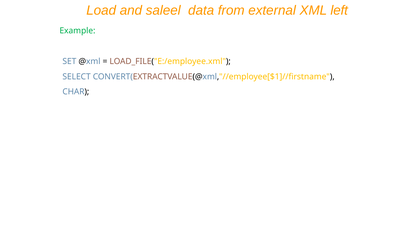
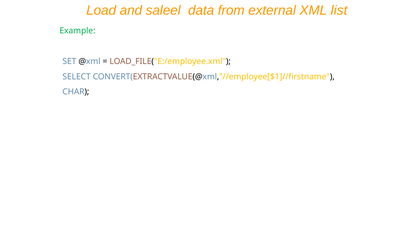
left: left -> list (339, 10)
